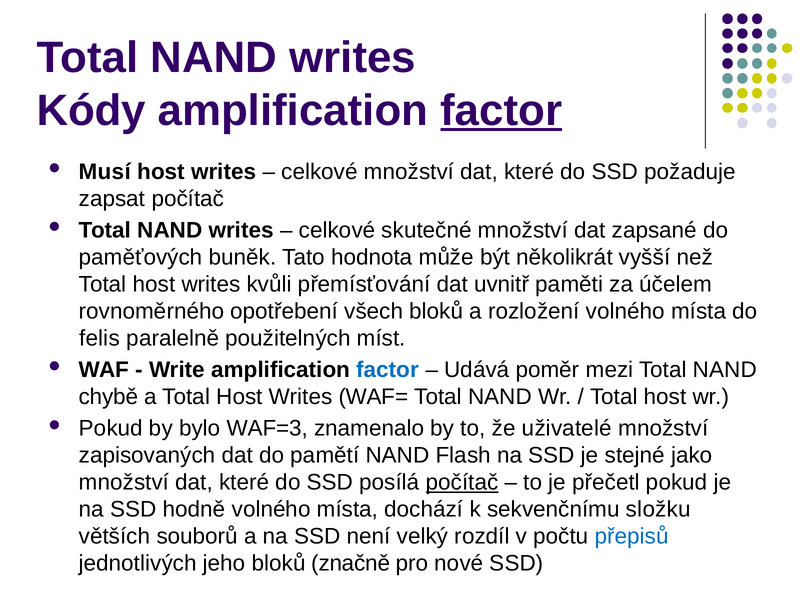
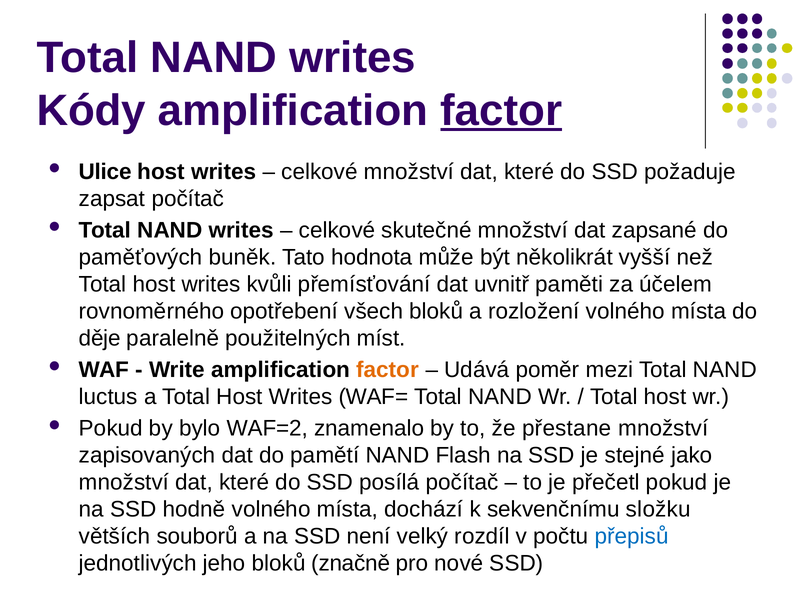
Musí: Musí -> Ulice (105, 171)
felis: felis -> děje (100, 338)
factor colour: blue -> orange (388, 370)
chybě: chybě -> luctus (108, 397)
WAF=3: WAF=3 -> WAF=2 (267, 428)
uživatelé: uživatelé -> přestane (567, 428)
počítač underline: present -> none (462, 482)
